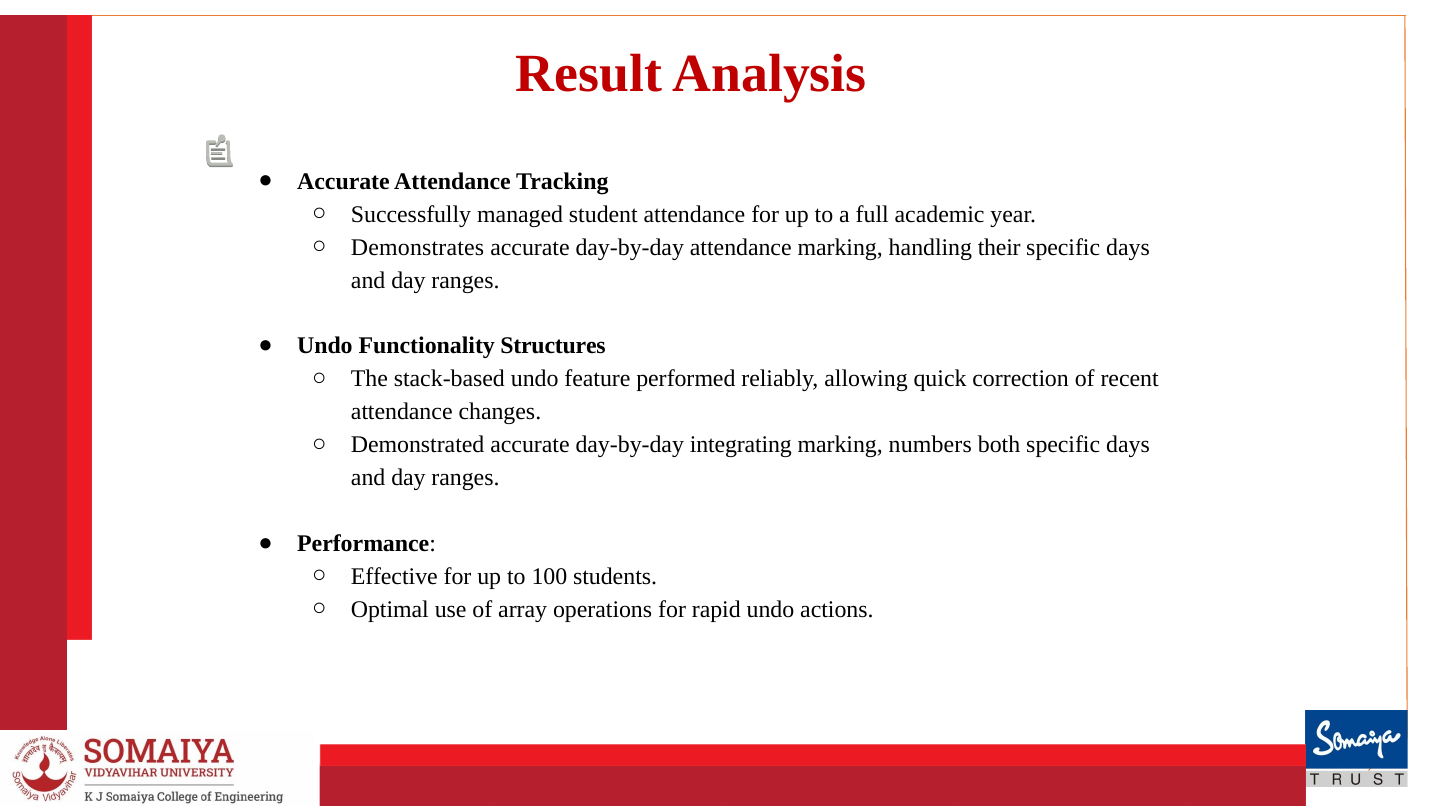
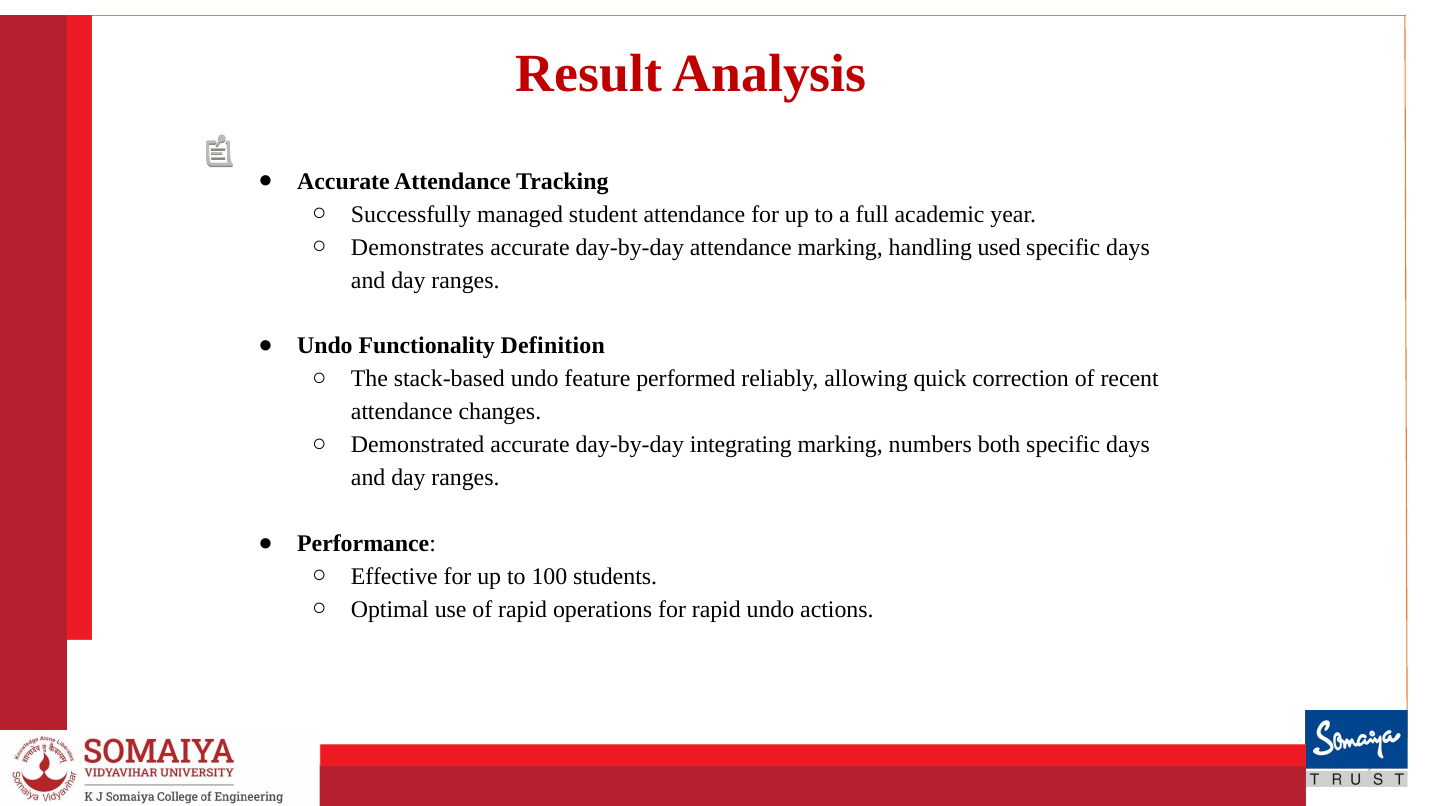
their: their -> used (999, 248)
Structures: Structures -> Definition (553, 346)
of array: array -> rapid (523, 610)
